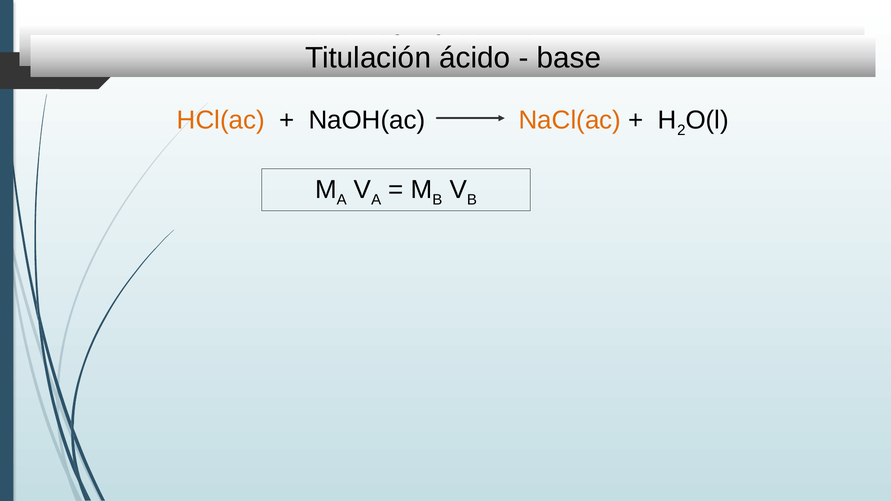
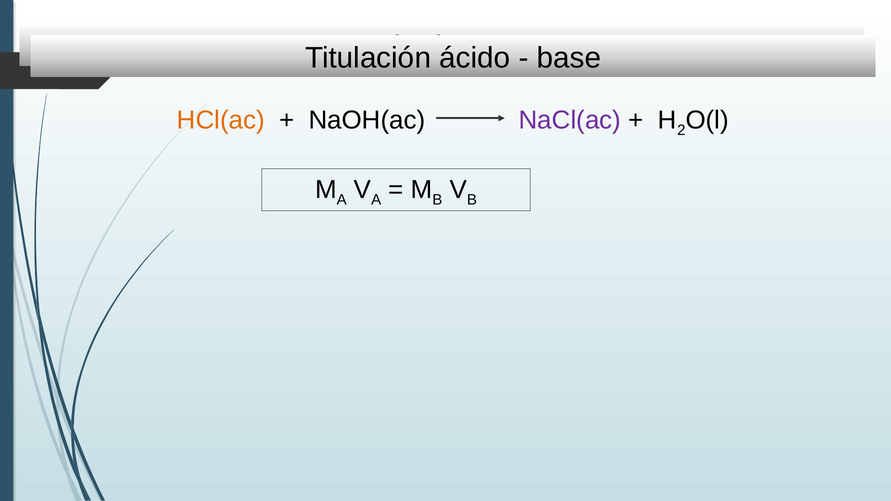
NaCl(ac colour: orange -> purple (570, 120)
